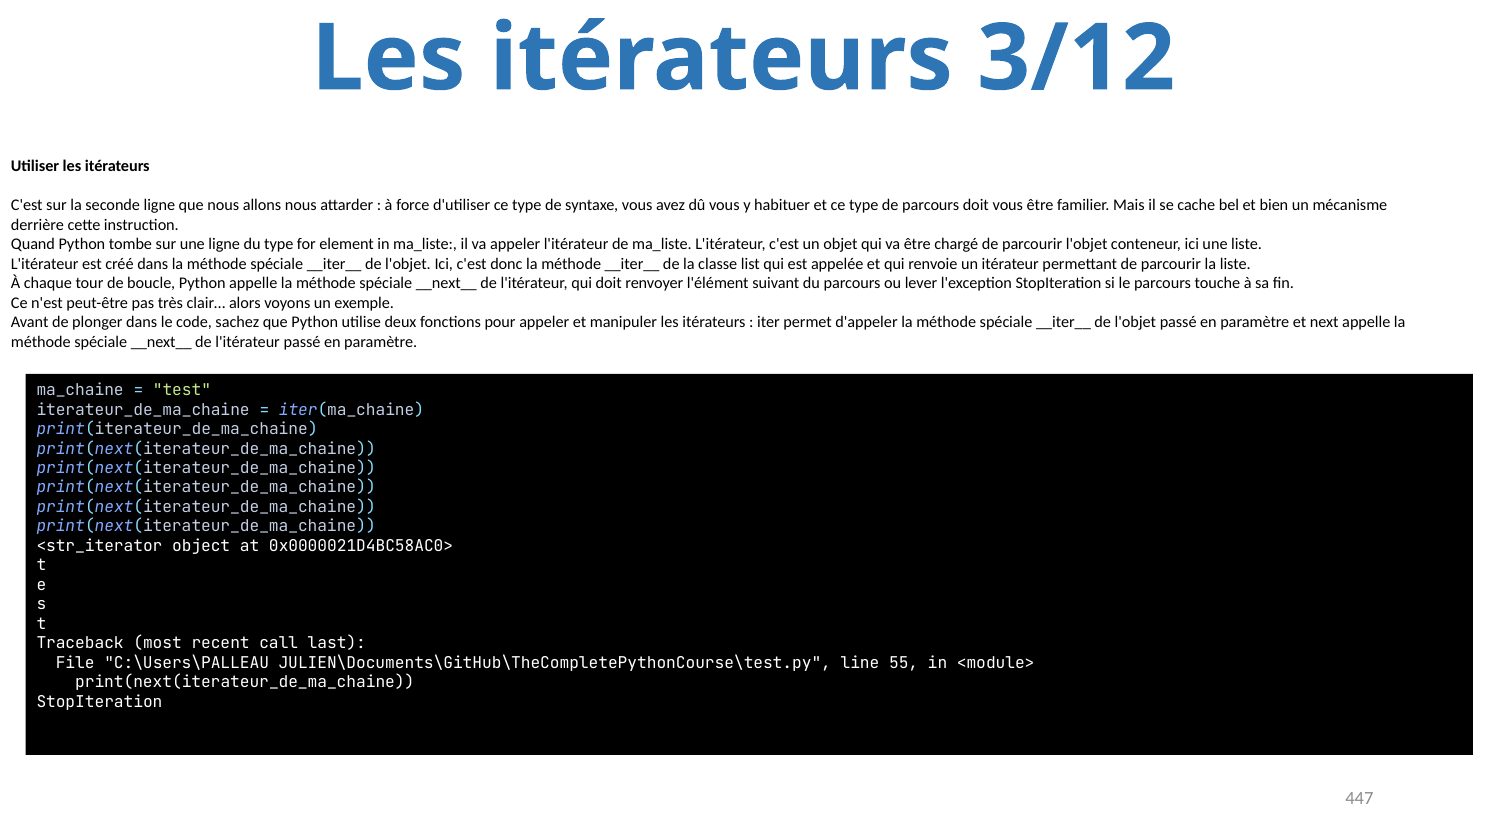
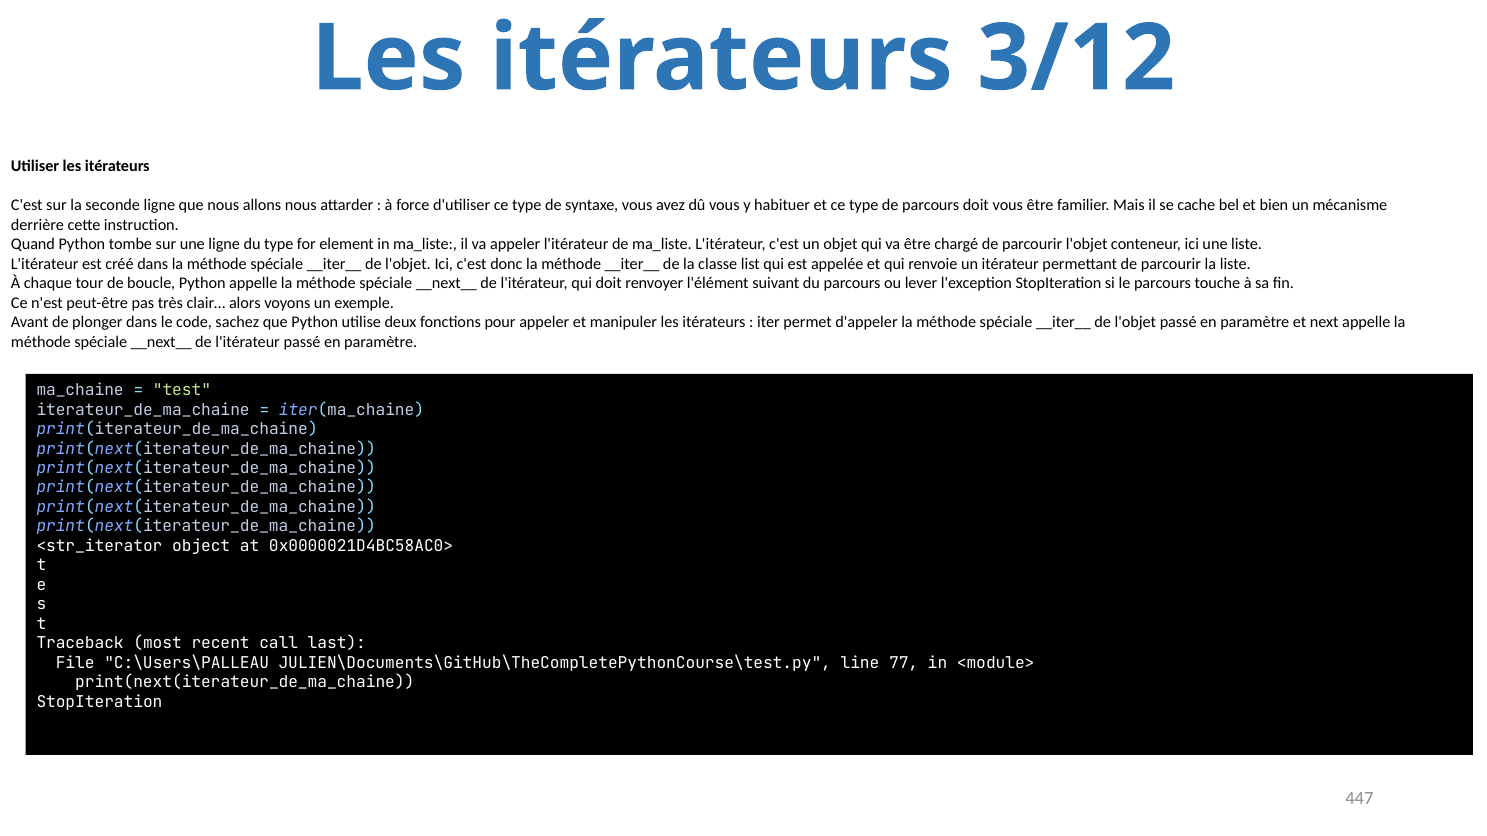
55: 55 -> 77 (904, 663)
